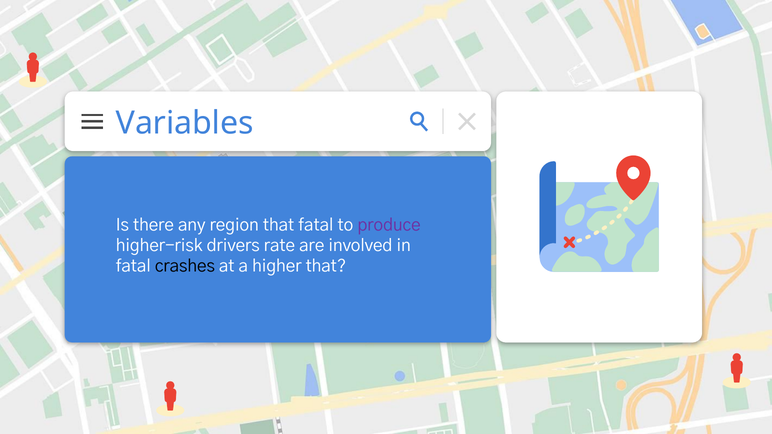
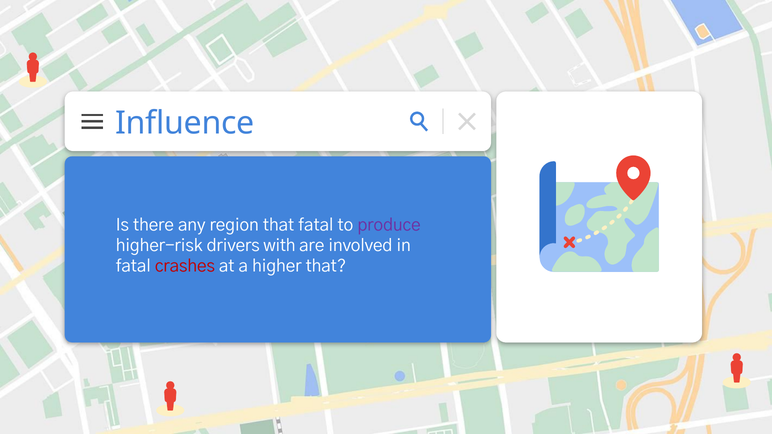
Variables: Variables -> Influence (185, 123)
rate: rate -> with (280, 246)
crashes colour: black -> red (185, 266)
